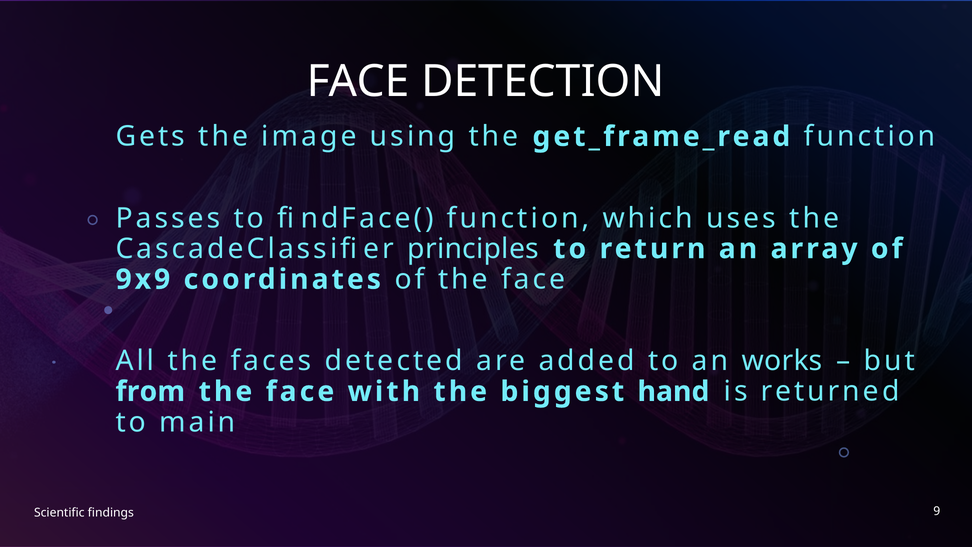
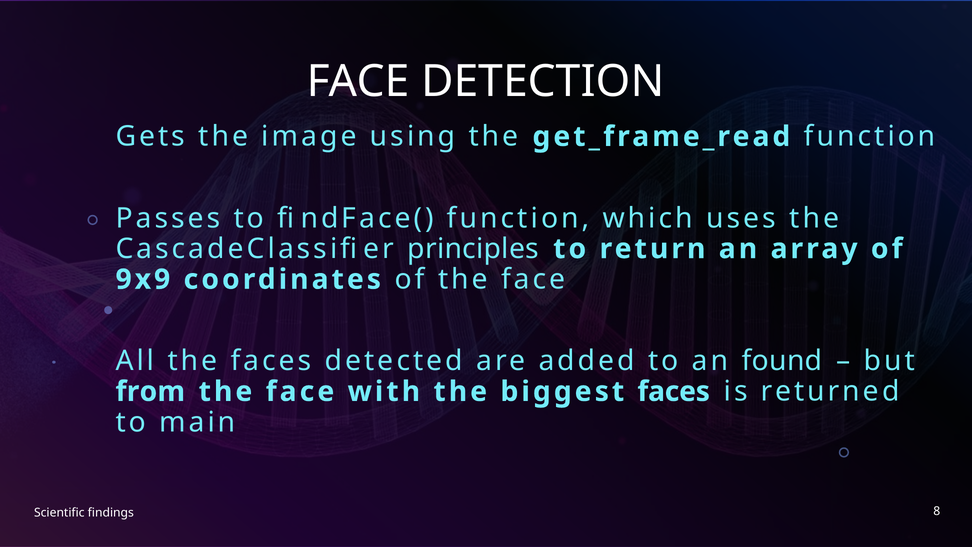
works: works -> found (782, 361)
biggest hand: hand -> faces (674, 391)
9: 9 -> 8 (937, 511)
